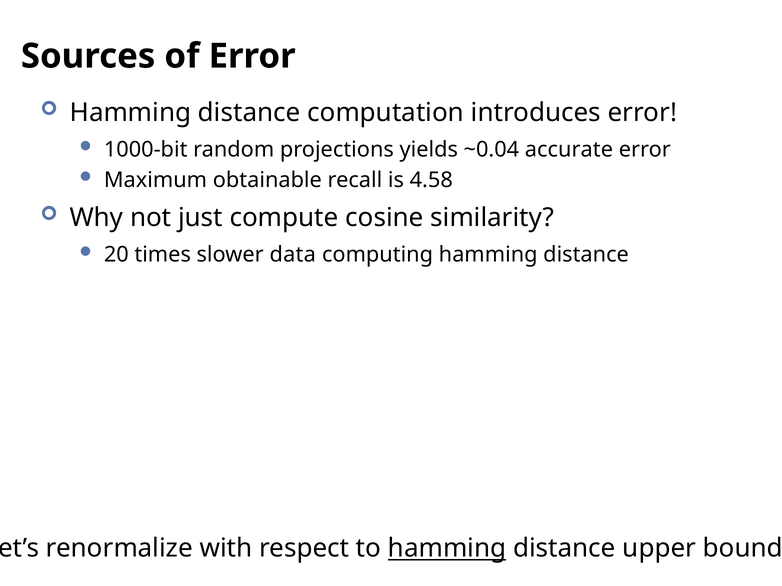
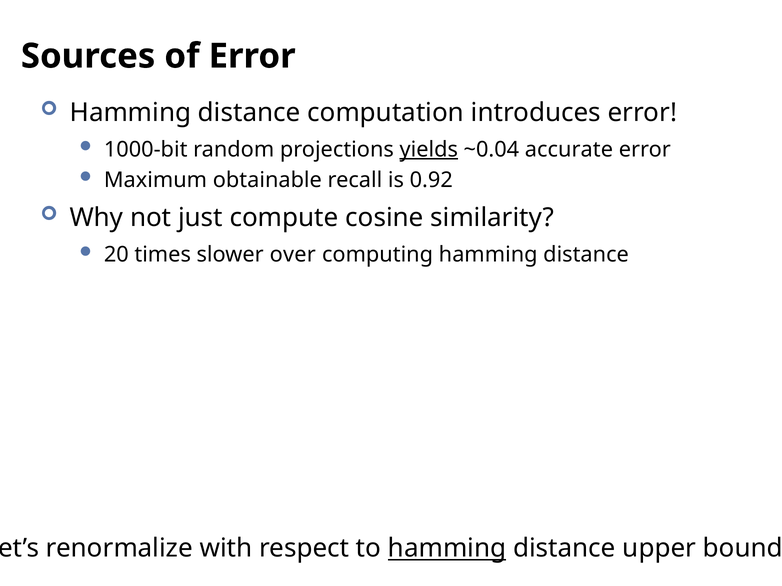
yields underline: none -> present (429, 150)
4.58: 4.58 -> 0.92 (431, 180)
data: data -> over (293, 255)
